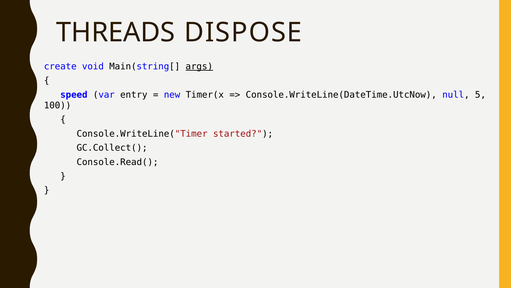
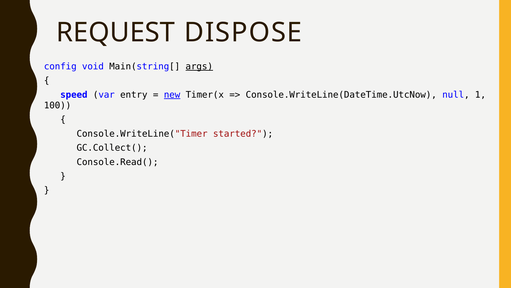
THREADS: THREADS -> REQUEST (116, 32)
create: create -> config (60, 66)
new underline: none -> present (172, 95)
5: 5 -> 1 (480, 95)
